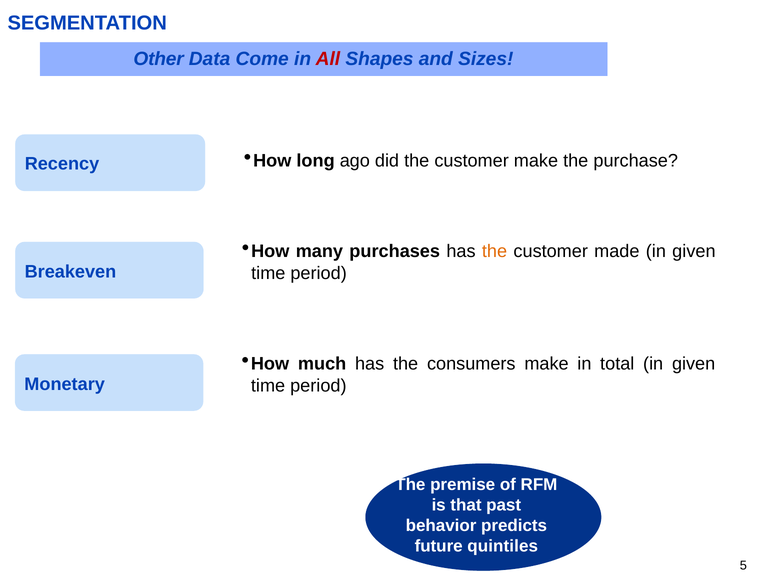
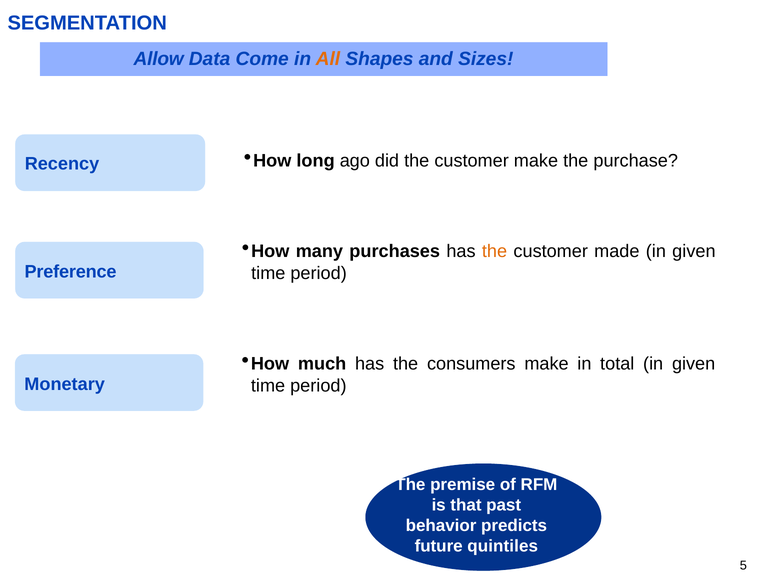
Other: Other -> Allow (159, 59)
All colour: red -> orange (328, 59)
Breakeven: Breakeven -> Preference (71, 271)
